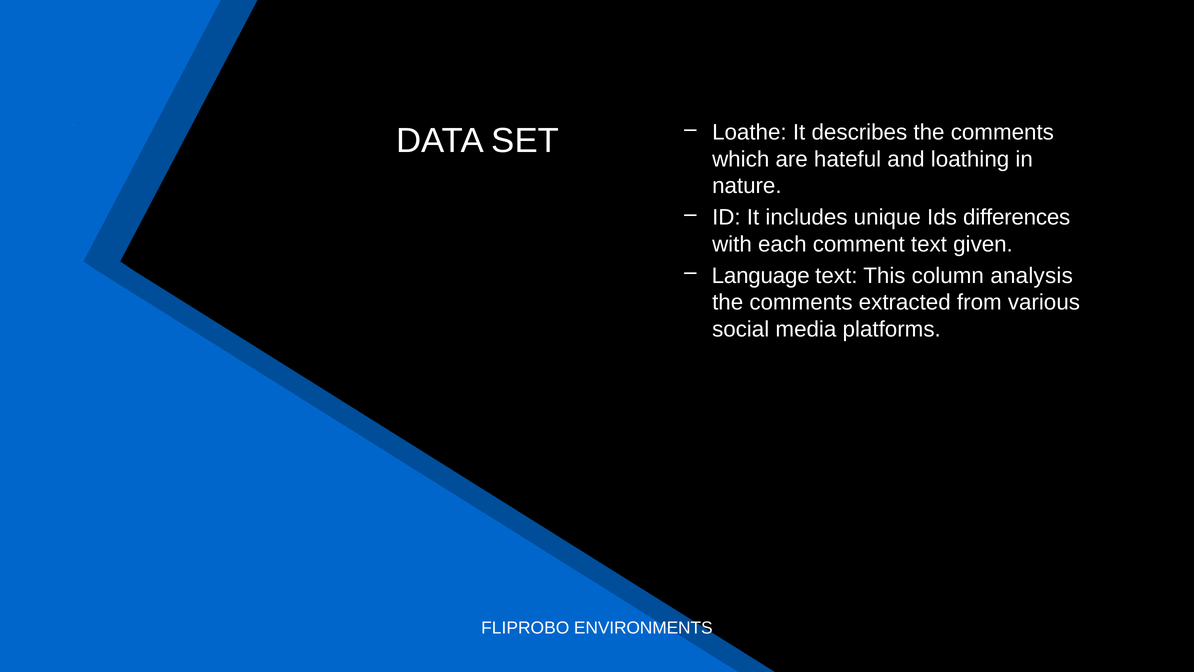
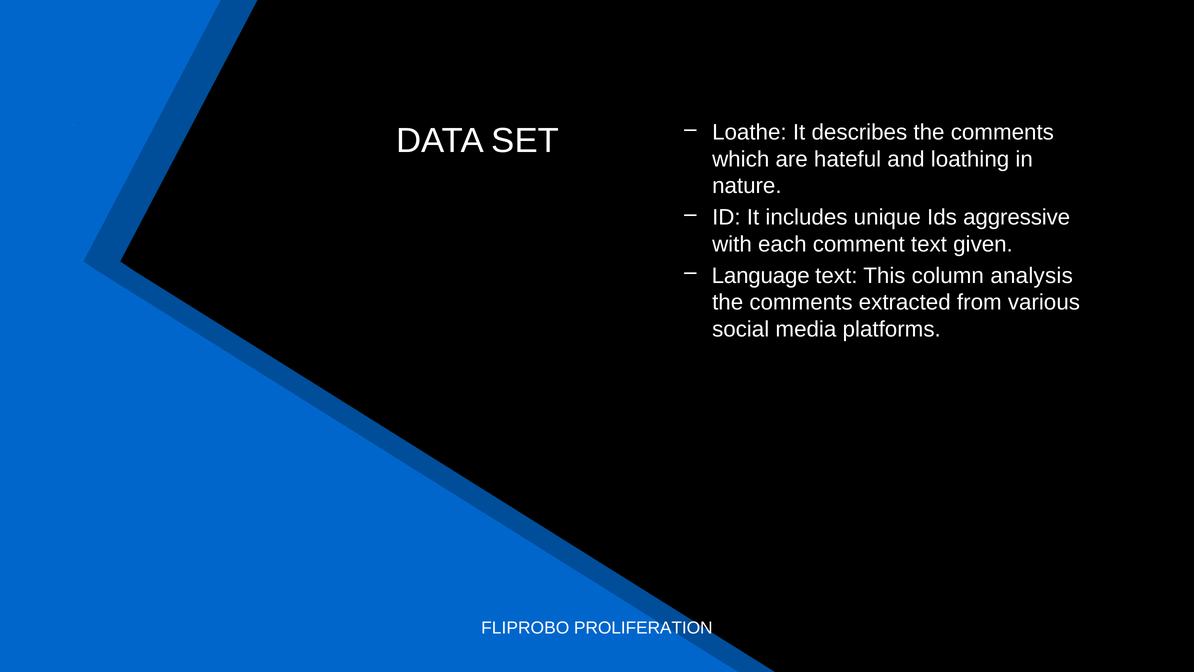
differences: differences -> aggressive (1017, 217)
ENVIRONMENTS: ENVIRONMENTS -> PROLIFERATION (643, 628)
